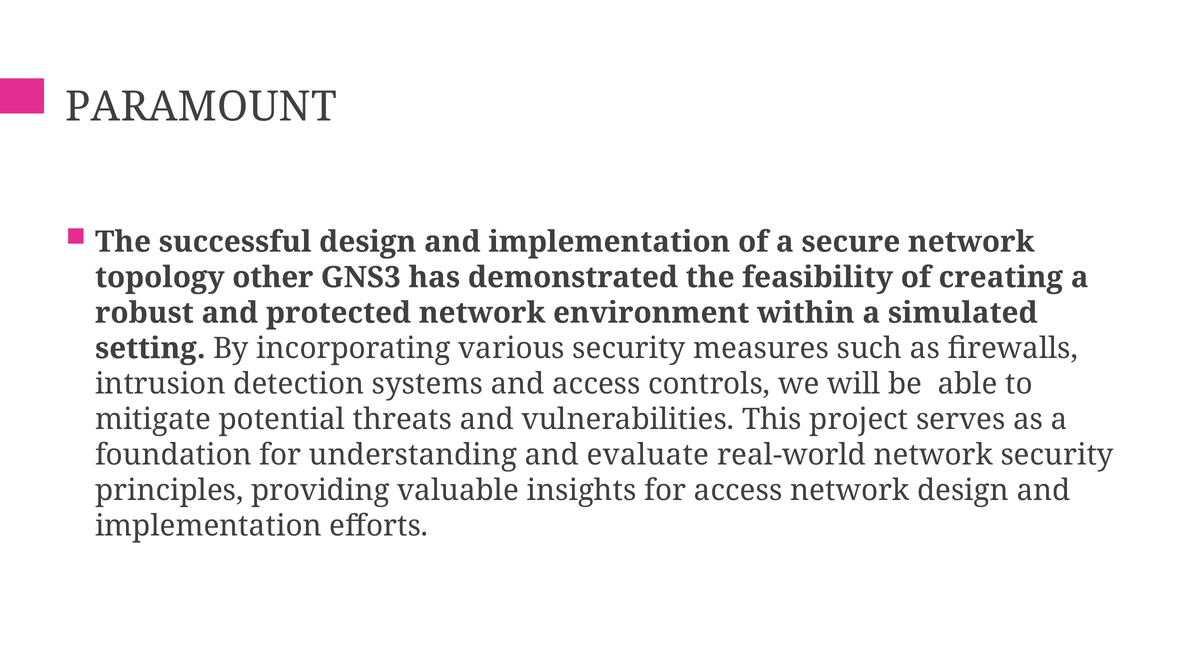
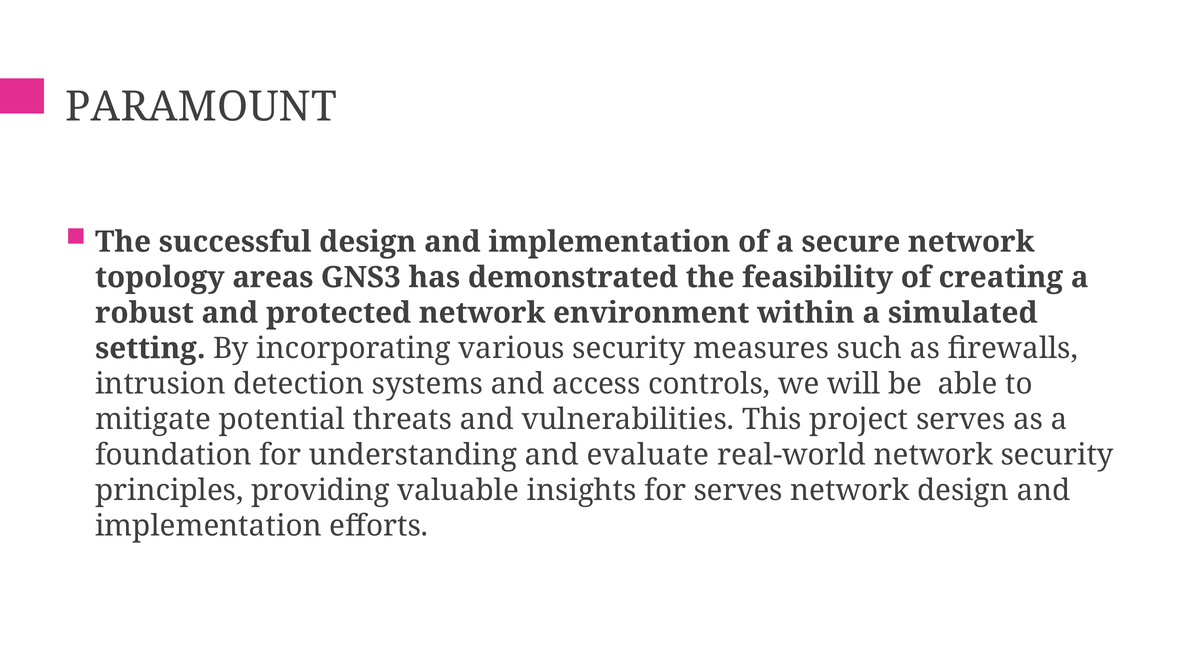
other: other -> areas (273, 277)
for access: access -> serves (738, 491)
